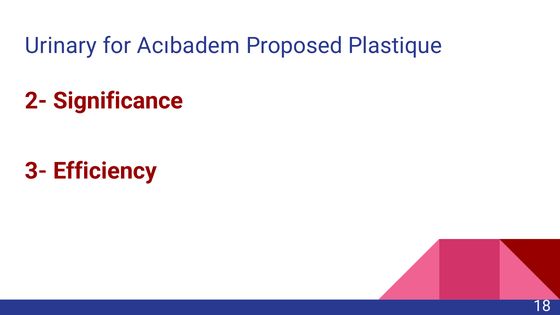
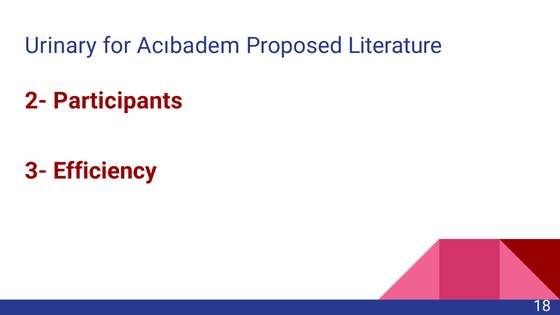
Plastique: Plastique -> Literature (395, 46)
Significance: Significance -> Participants (118, 101)
